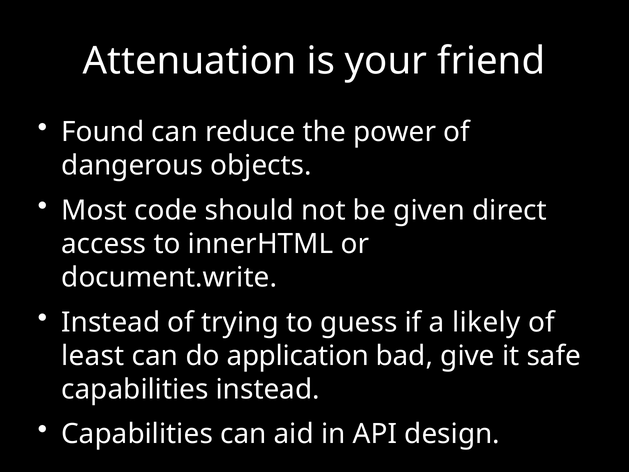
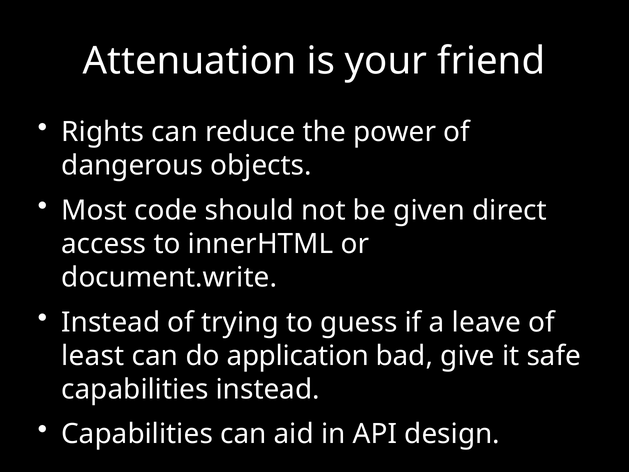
Found: Found -> Rights (103, 132)
likely: likely -> leave (486, 322)
